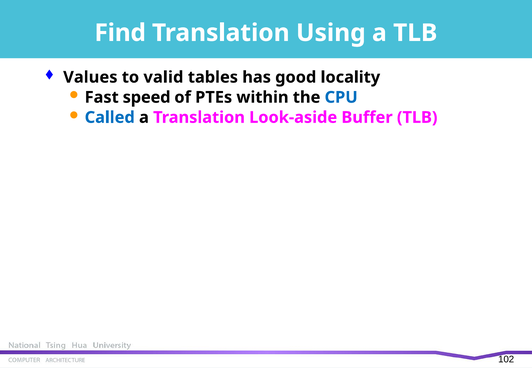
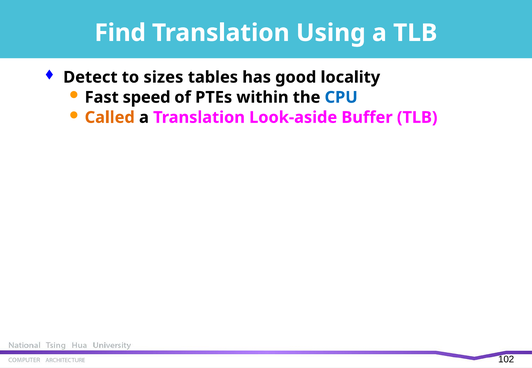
Values: Values -> Detect (90, 77)
valid: valid -> sizes (163, 77)
Called colour: blue -> orange (110, 118)
